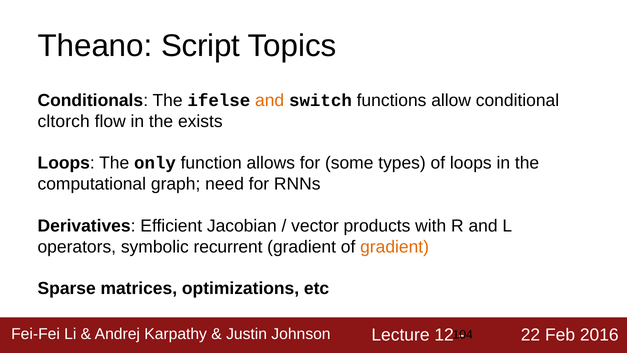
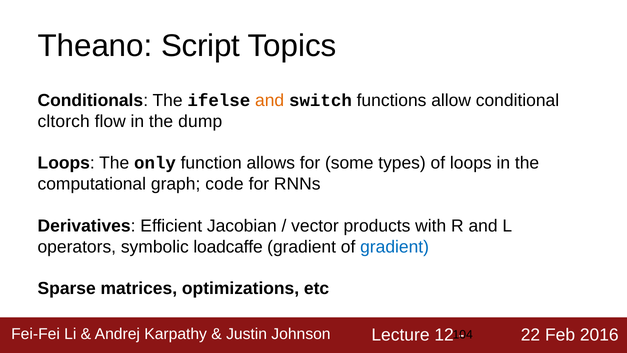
exists: exists -> dump (200, 121)
need: need -> code (224, 184)
recurrent: recurrent -> loadcaffe (228, 247)
gradient colour: orange -> blue (395, 247)
